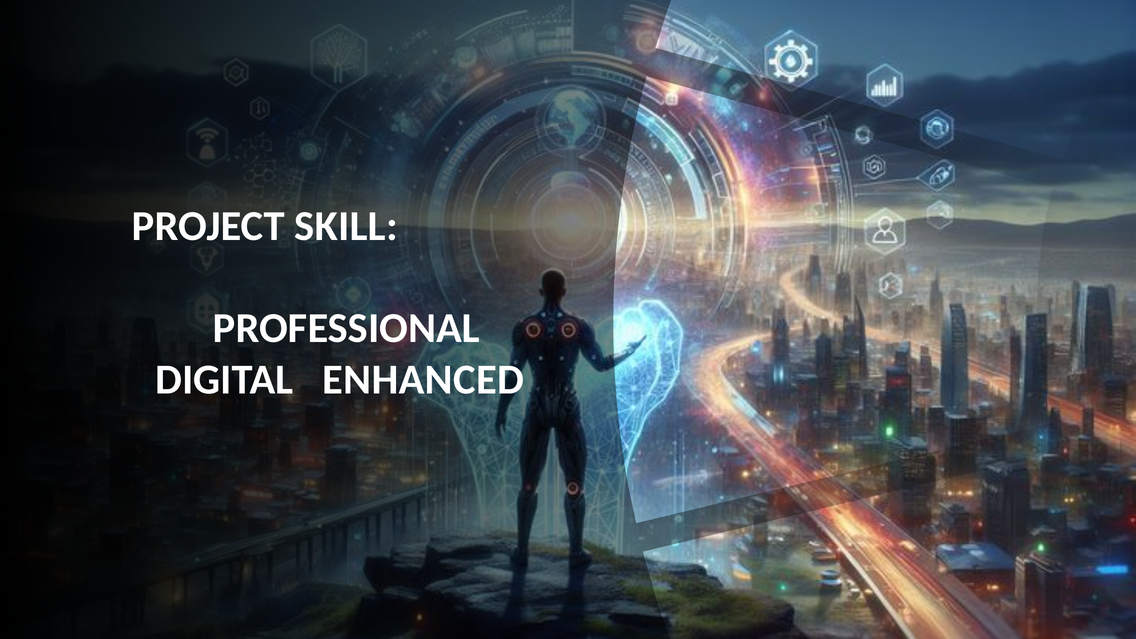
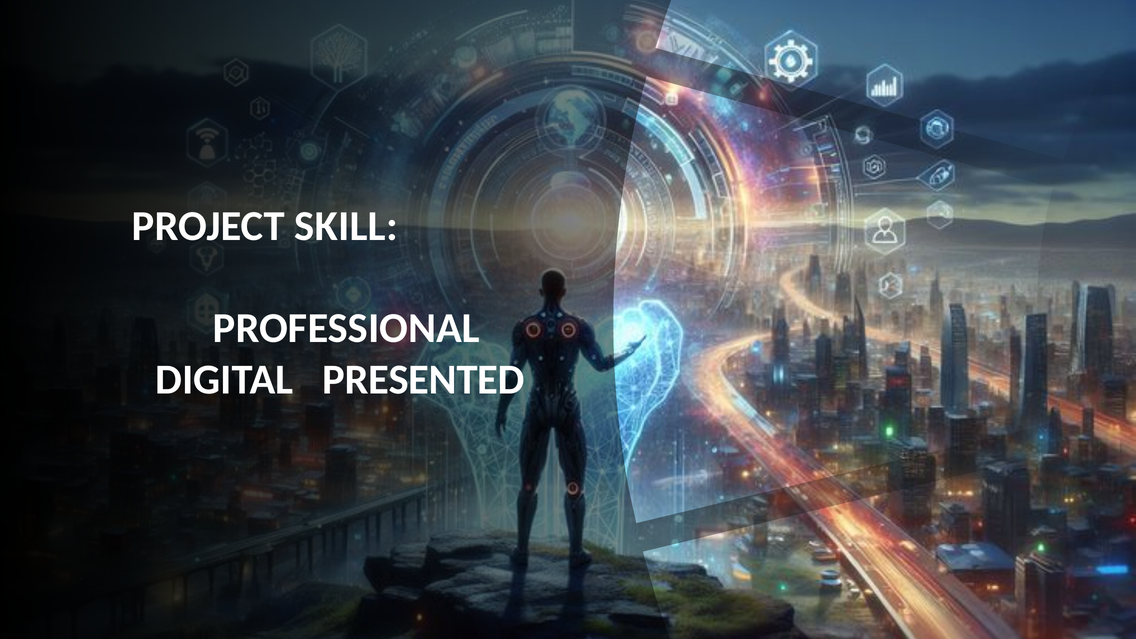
DIGITAL ENHANCED: ENHANCED -> PRESENTED (423, 380)
